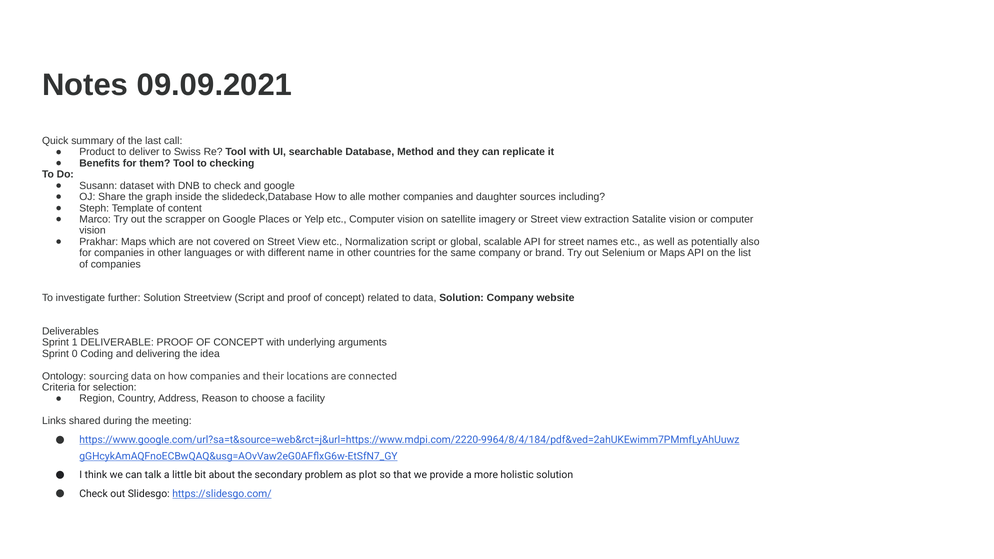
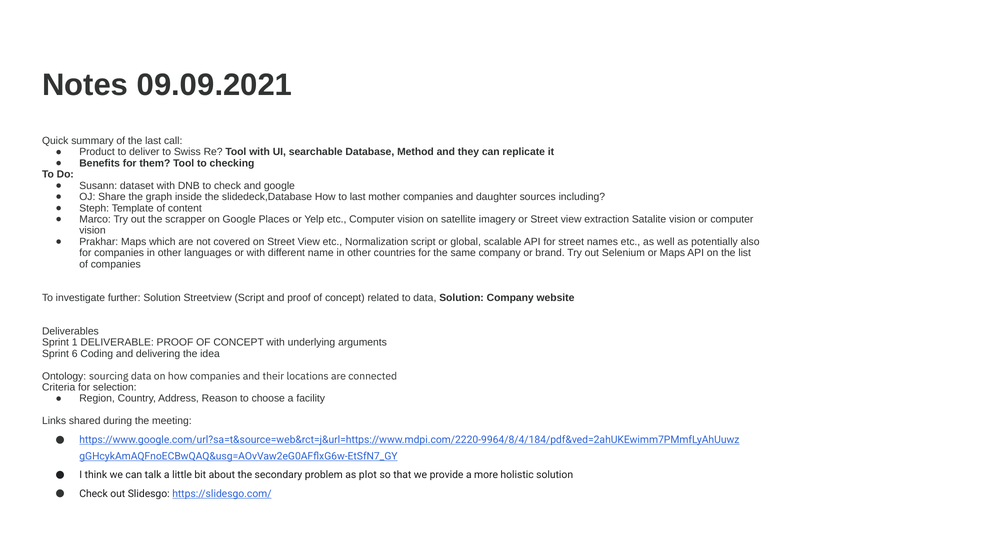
to alle: alle -> last (358, 197)
0: 0 -> 6 (75, 354)
